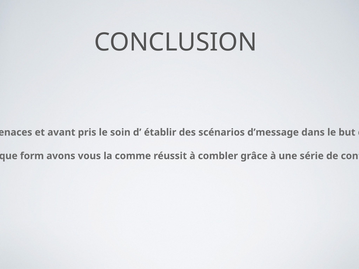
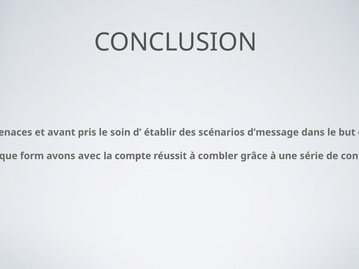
vous: vous -> avec (89, 156)
comme: comme -> compte (133, 156)
